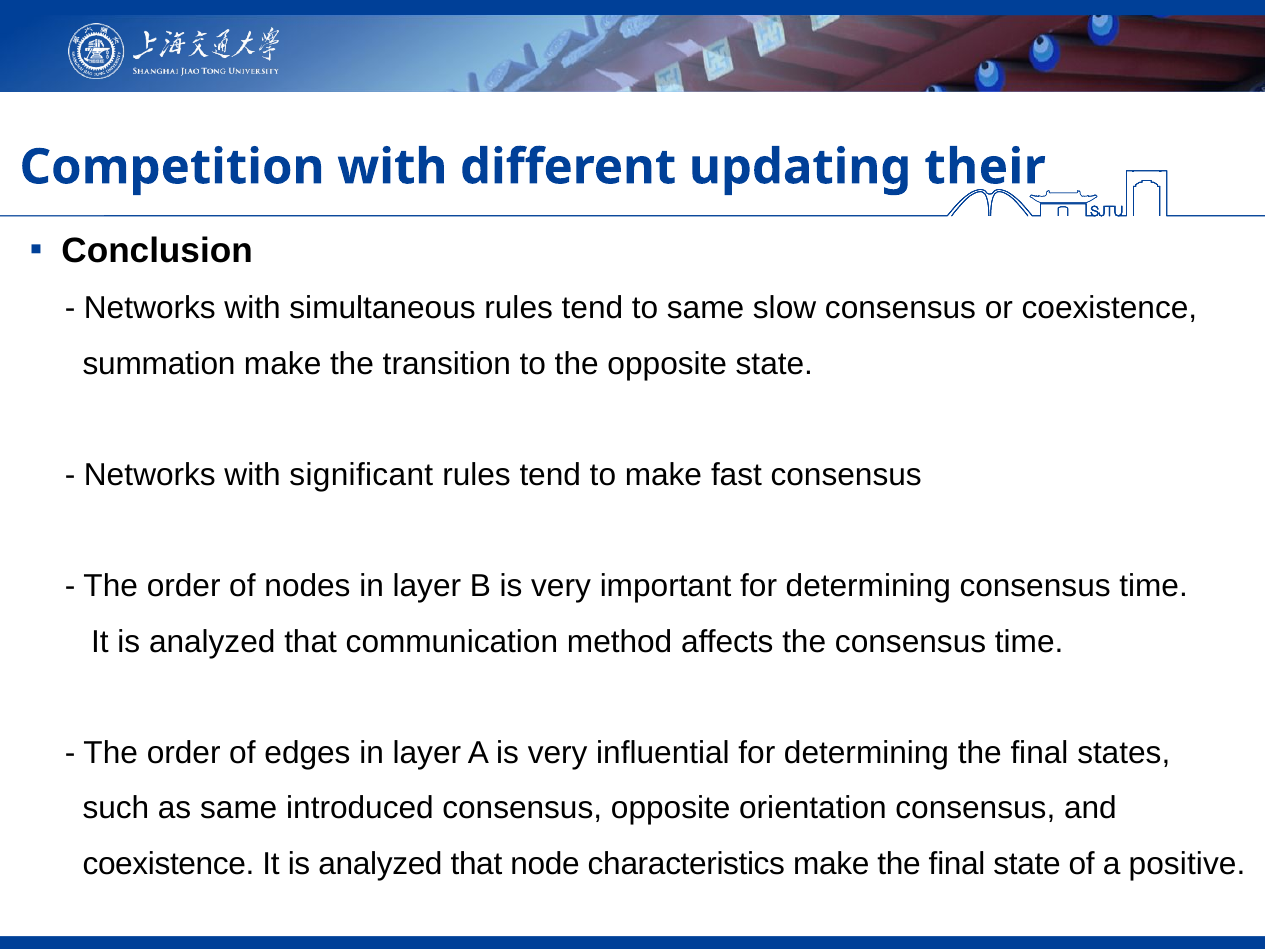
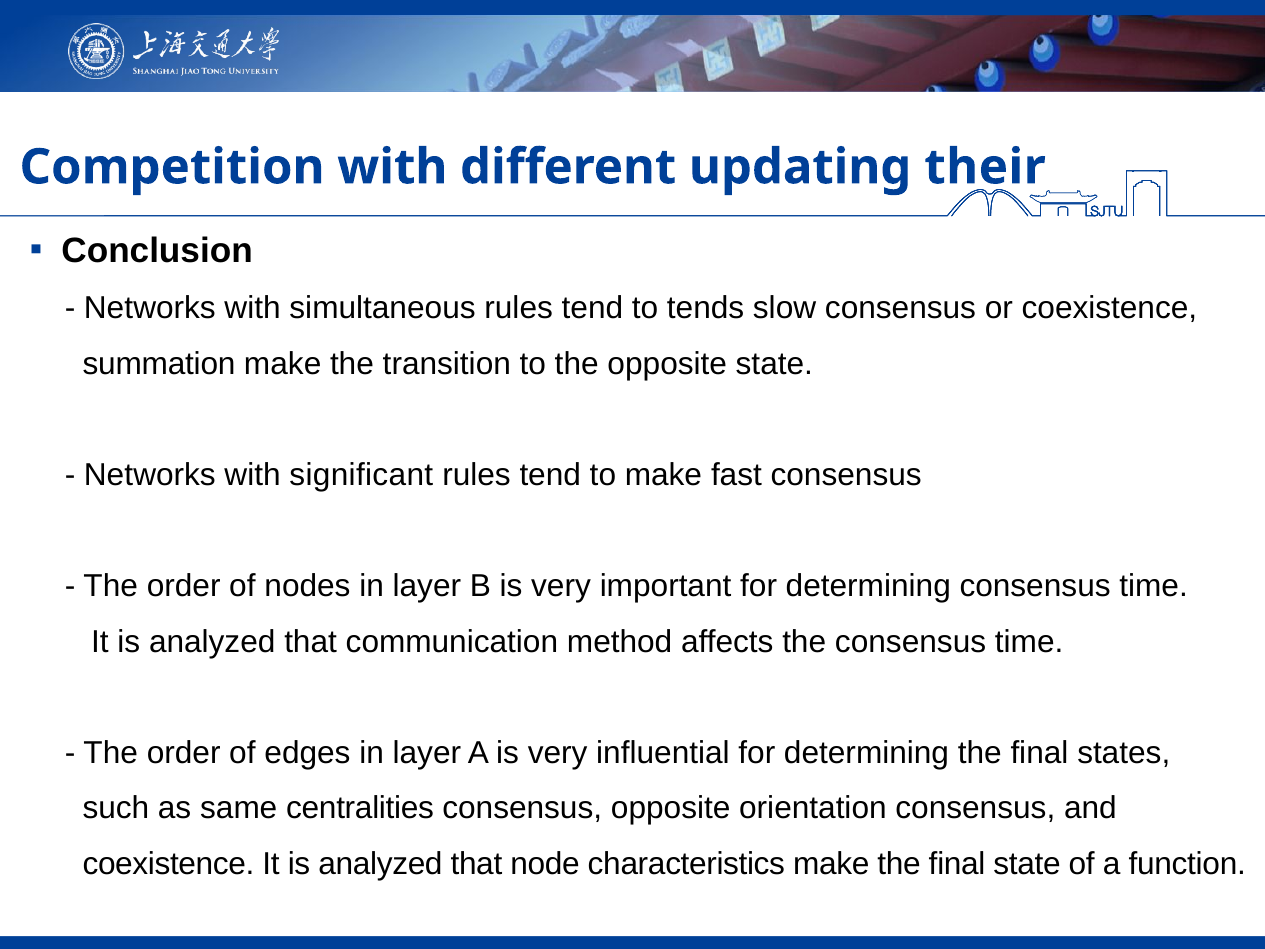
to same: same -> tends (706, 308)
introduced: introduced -> centralities (360, 808)
positive: positive -> function (1187, 864)
